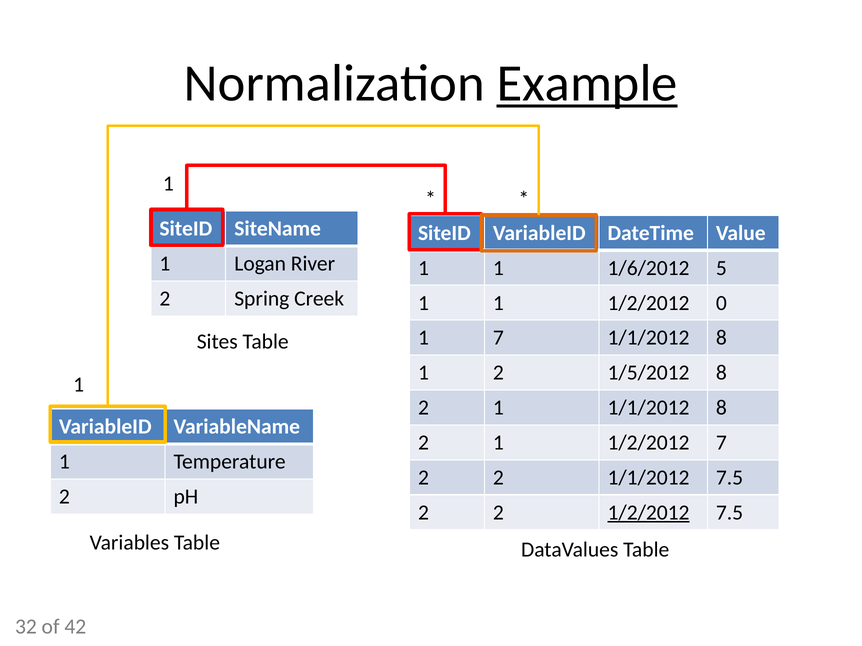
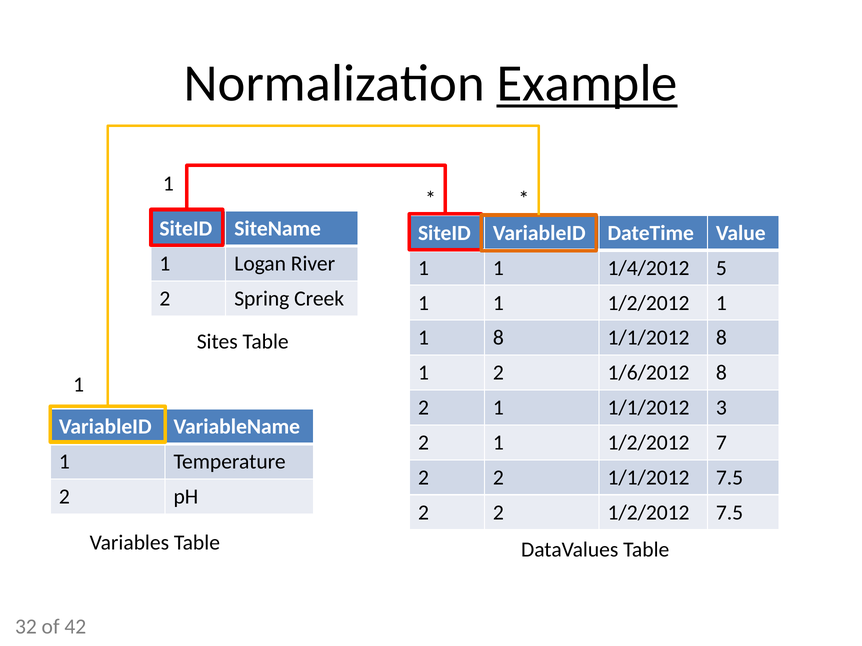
1/6/2012: 1/6/2012 -> 1/4/2012 (649, 268)
1/2/2012 0: 0 -> 1 (721, 303)
1 7: 7 -> 8 (498, 338)
1/5/2012: 1/5/2012 -> 1/6/2012 (649, 373)
1 1/1/2012 8: 8 -> 3 (721, 408)
1/2/2012 underline: present -> none (649, 513)
